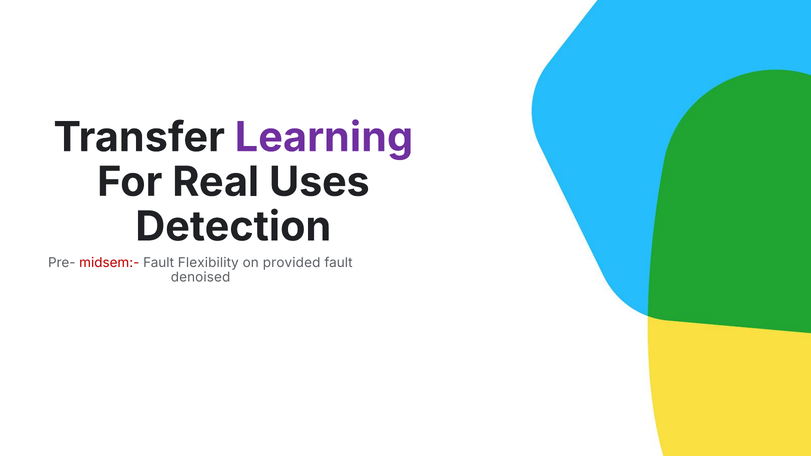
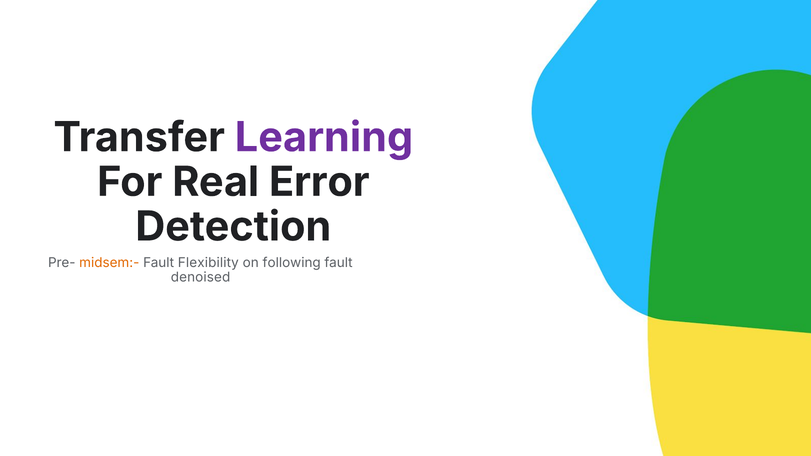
Uses: Uses -> Error (319, 182)
midsem:- colour: red -> orange (109, 263)
provided: provided -> following (292, 263)
